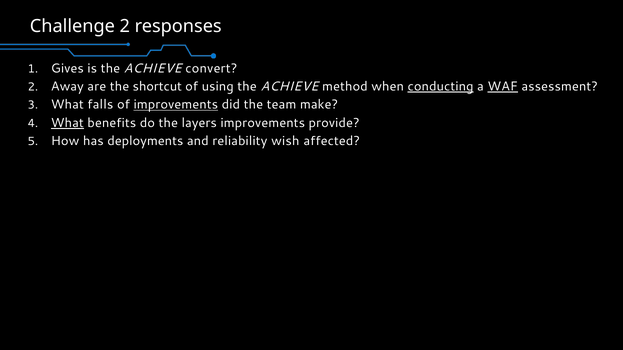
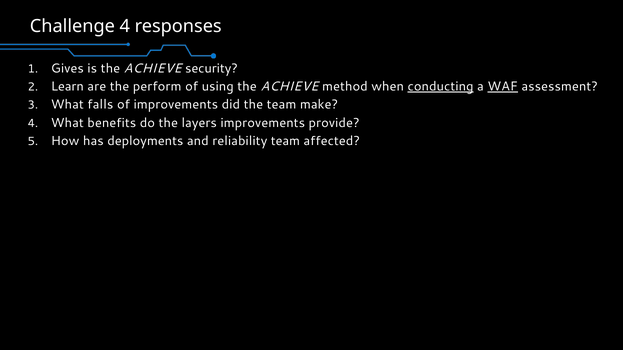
Challenge 2: 2 -> 4 (125, 26)
convert: convert -> security (211, 68)
Away: Away -> Learn (67, 87)
shortcut: shortcut -> perform (157, 87)
improvements underline: present -> none (176, 105)
What underline: present -> none (67, 123)
reliability wish: wish -> team (285, 141)
